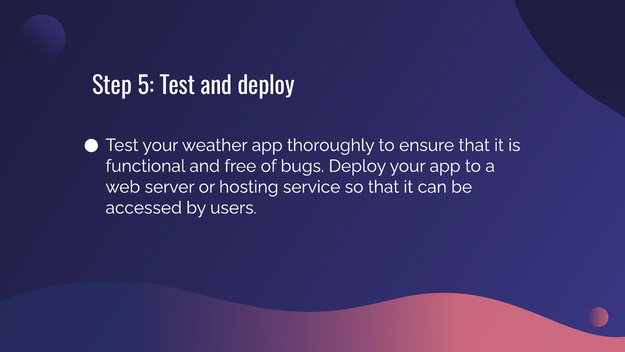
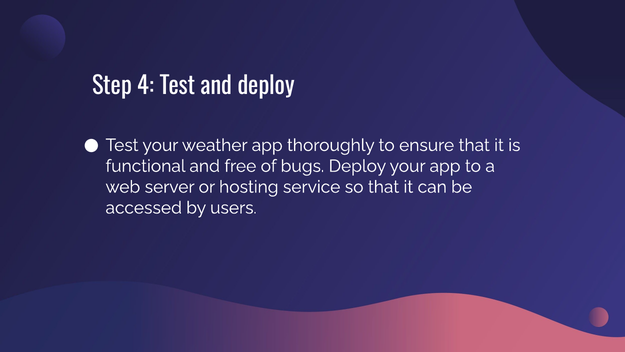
5: 5 -> 4 (146, 86)
